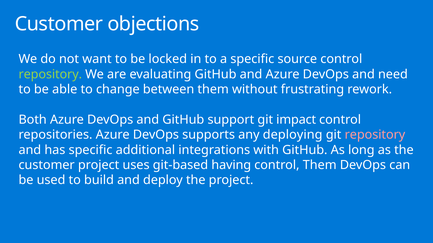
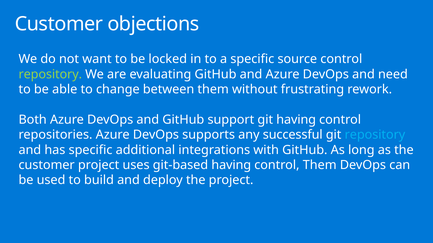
git impact: impact -> having (296, 120)
deploying: deploying -> successful (293, 135)
repository colour: pink -> light blue (375, 135)
